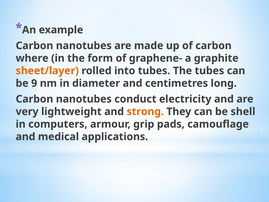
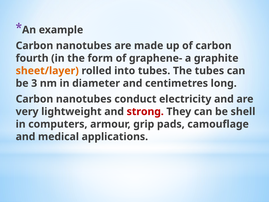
where: where -> fourth (32, 58)
9: 9 -> 3 (34, 83)
strong colour: orange -> red (145, 111)
